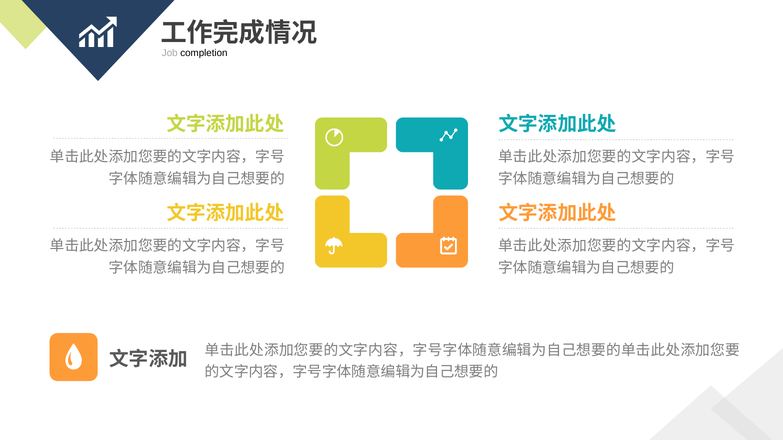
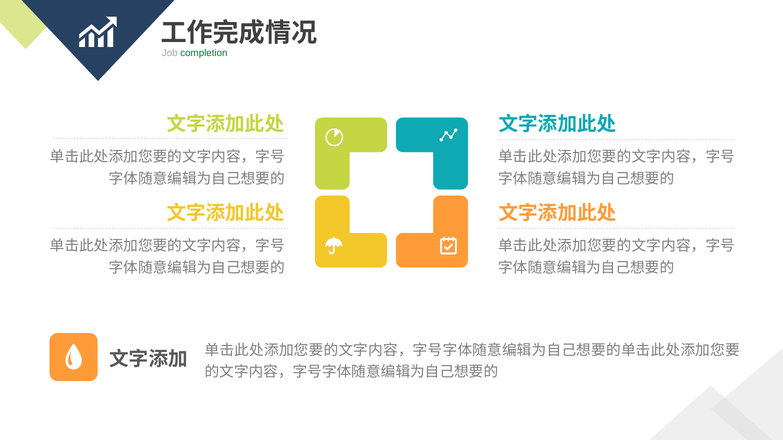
completion colour: black -> green (204, 53)
